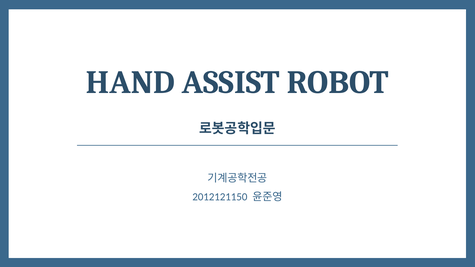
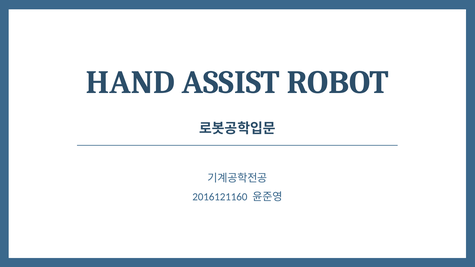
2012121150: 2012121150 -> 2016121160 (220, 197)
